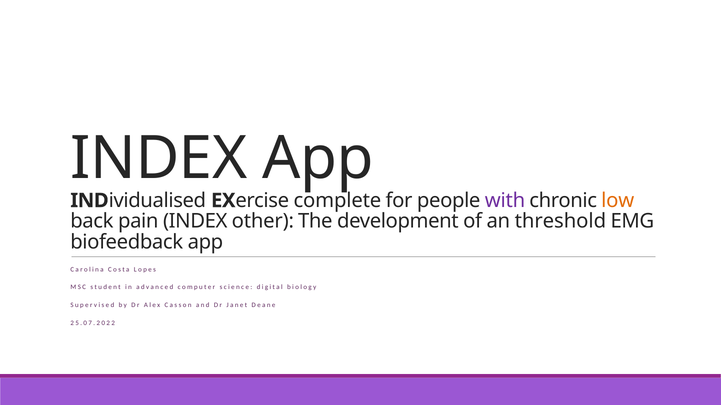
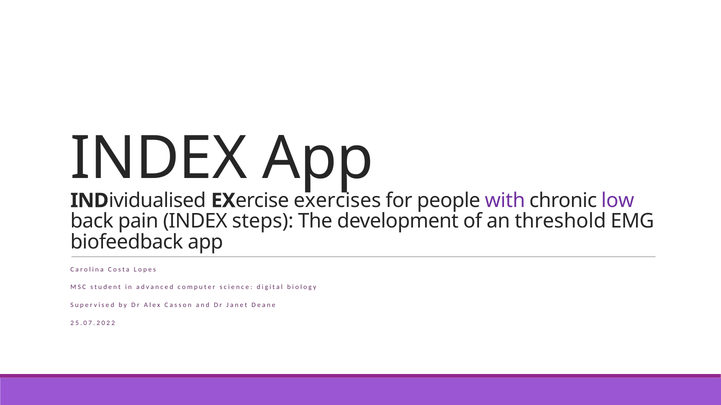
complete: complete -> exercises (337, 201)
low colour: orange -> purple (618, 201)
other: other -> steps (263, 222)
